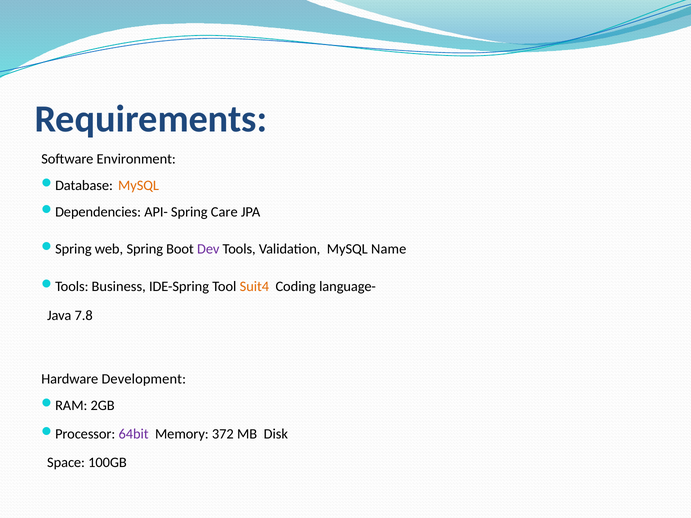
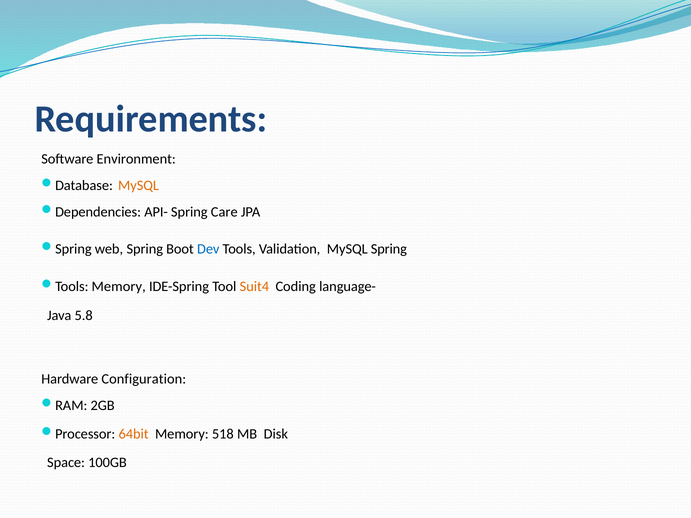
Dev colour: purple -> blue (208, 249)
MySQL Name: Name -> Spring (389, 249)
Business: Business -> Memory (119, 287)
7.8: 7.8 -> 5.8 (84, 316)
Development: Development -> Configuration (144, 379)
64bit colour: purple -> orange (134, 434)
372: 372 -> 518 (223, 434)
